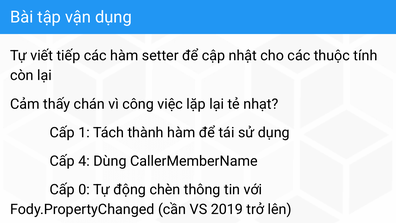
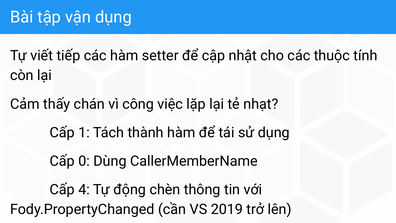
4: 4 -> 0 (84, 161)
0: 0 -> 4 (84, 189)
